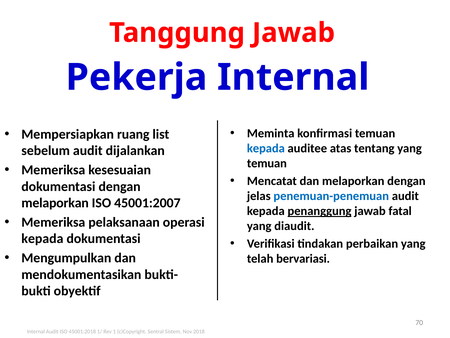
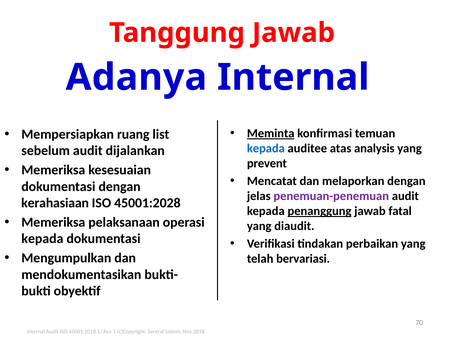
Pekerja: Pekerja -> Adanya (136, 77)
Meminta underline: none -> present (271, 133)
tentang: tentang -> analysis (374, 148)
temuan: temuan -> prevent (267, 163)
penemuan-penemuan colour: blue -> purple (331, 196)
melaporkan: melaporkan -> kerahasiaan (55, 203)
45001:2007: 45001:2007 -> 45001:2028 (147, 203)
